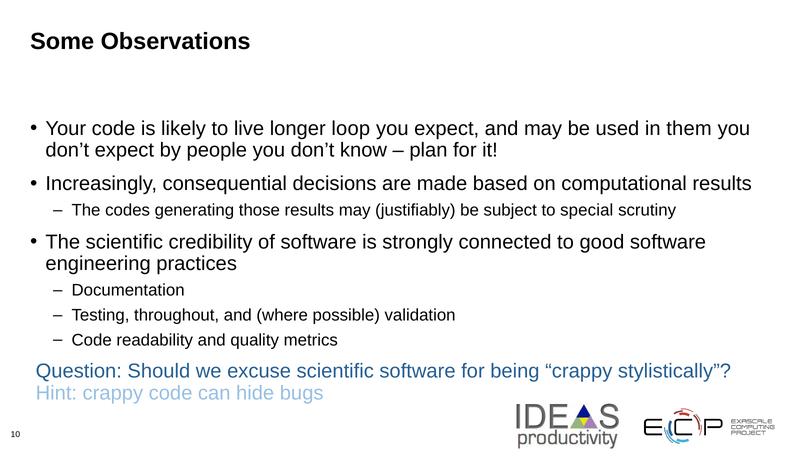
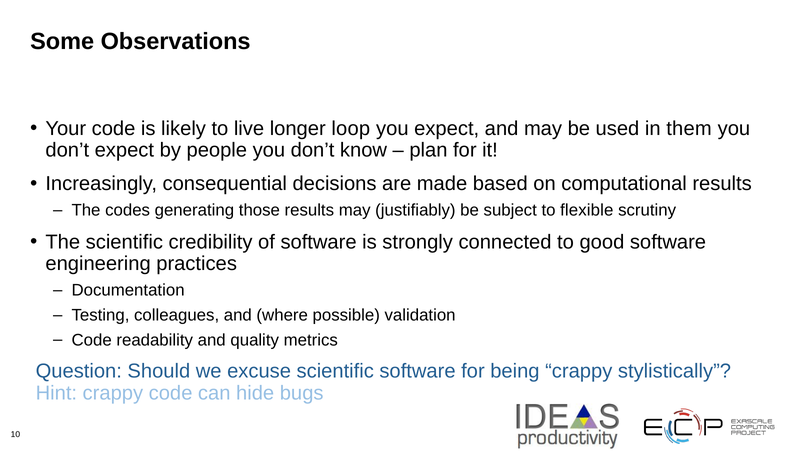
special: special -> flexible (587, 211)
throughout: throughout -> colleagues (177, 316)
